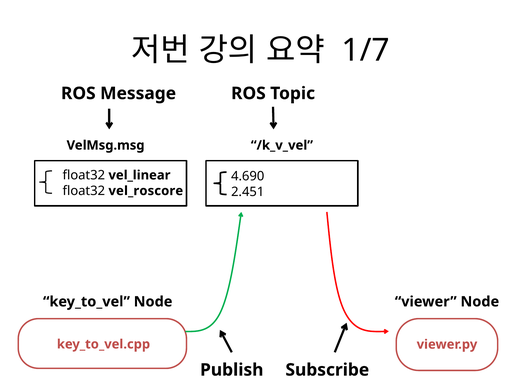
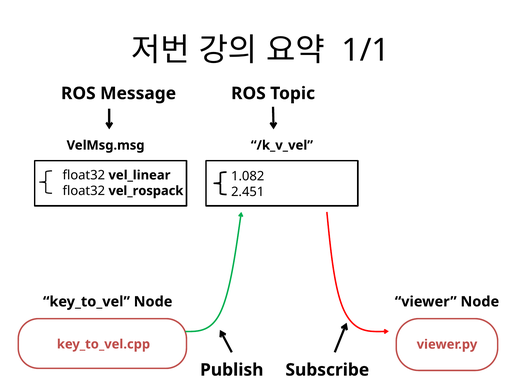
1/7: 1/7 -> 1/1 (366, 50)
4.690: 4.690 -> 1.082 (248, 176)
vel_roscore: vel_roscore -> vel_rospack (146, 191)
